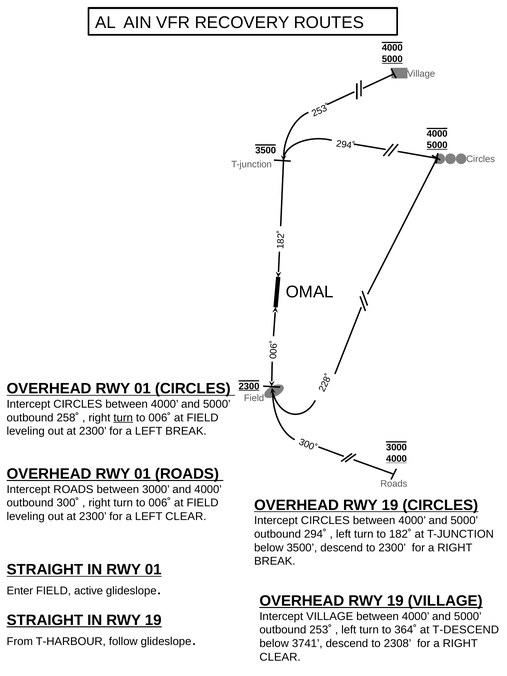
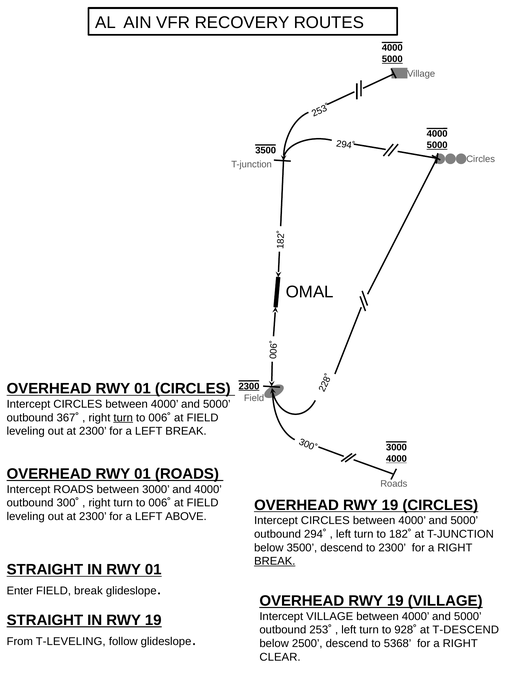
258˚: 258˚ -> 367˚ (68, 418)
LEFT CLEAR: CLEAR -> ABOVE (186, 516)
BREAK underline: none -> present (275, 561)
FIELD active: active -> break (88, 591)
364˚: 364˚ -> 928˚ (406, 630)
T-HARBOUR: T-HARBOUR -> T-LEVELING (71, 641)
3741: 3741 -> 2500 (307, 643)
2308: 2308 -> 5368 (398, 643)
